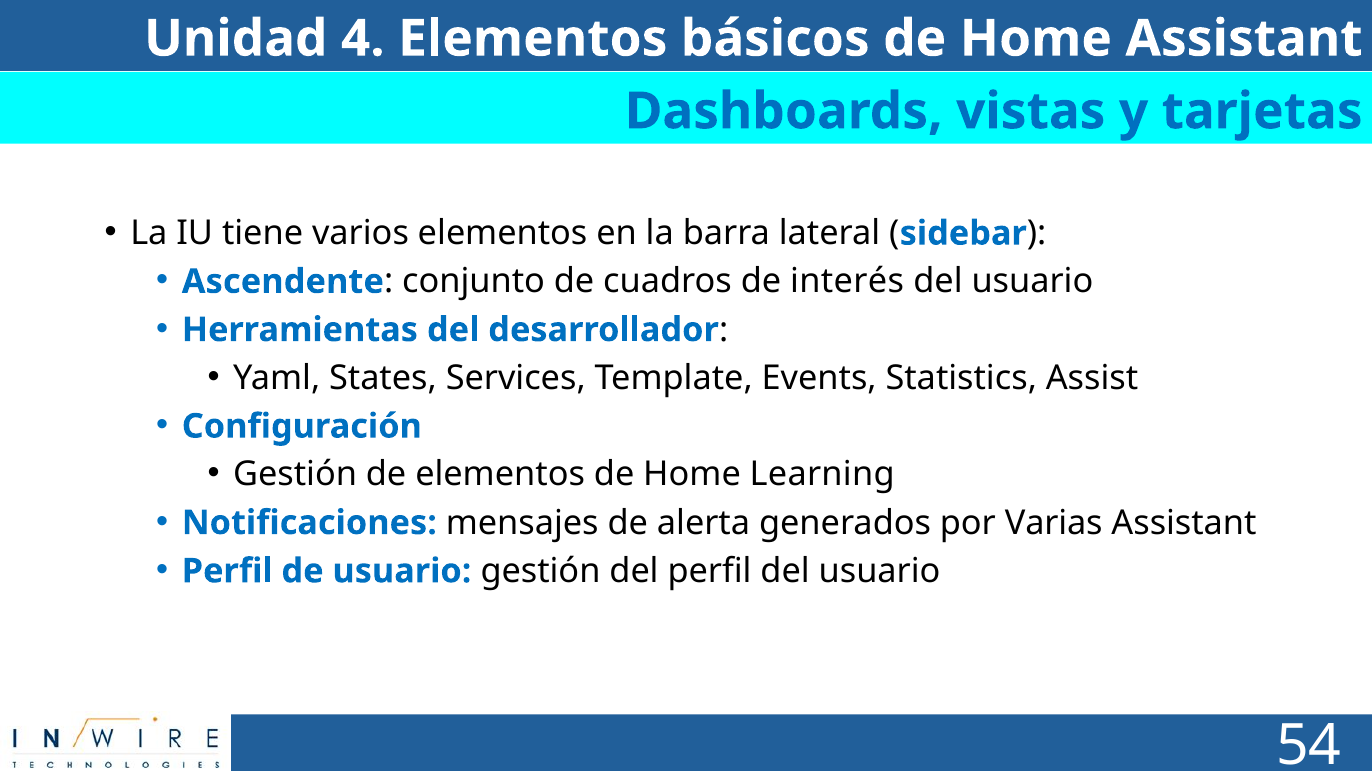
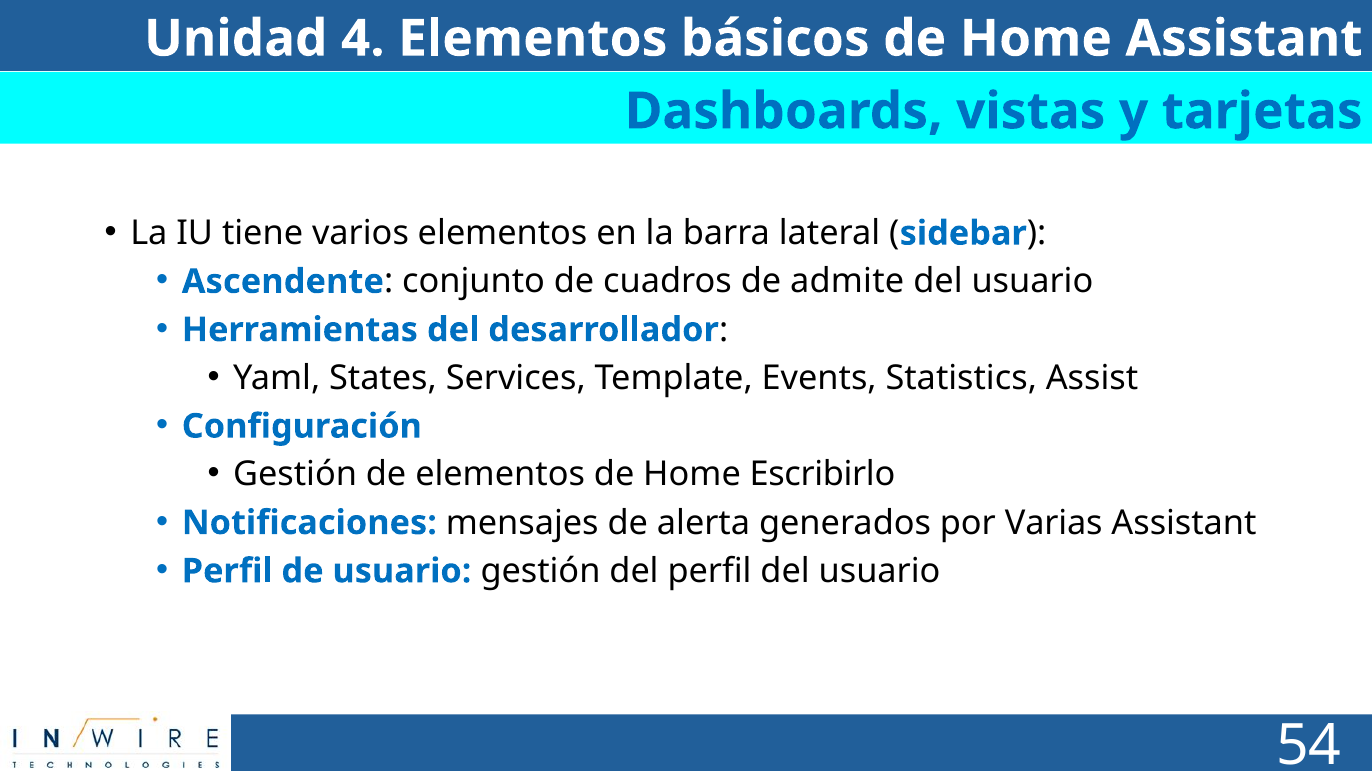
interés: interés -> admite (847, 282)
Learning: Learning -> Escribirlo (822, 475)
